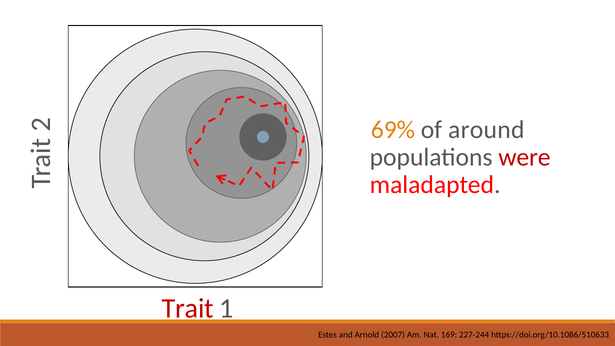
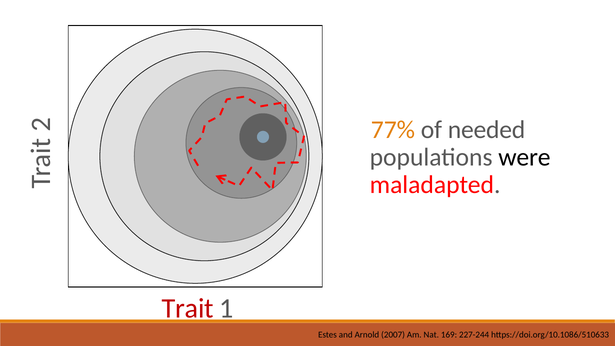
69%: 69% -> 77% (393, 130)
around: around -> needed (487, 130)
were colour: red -> black (524, 157)
